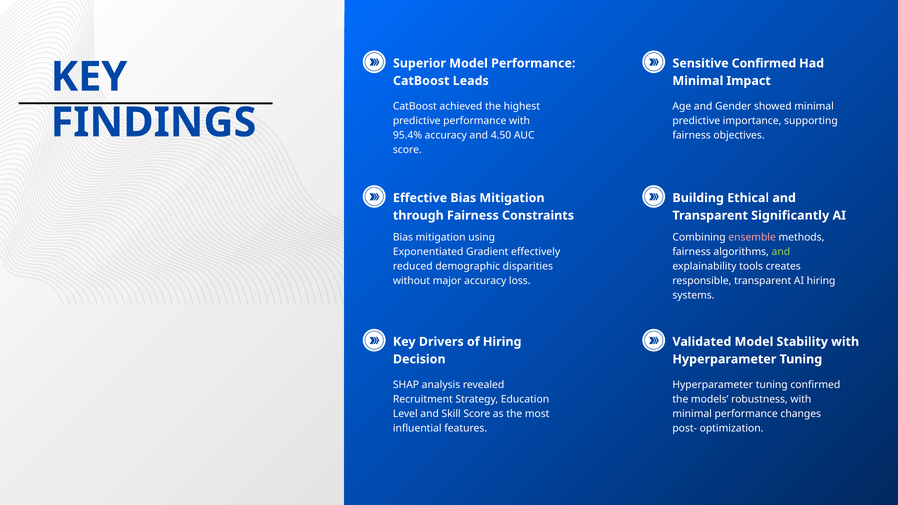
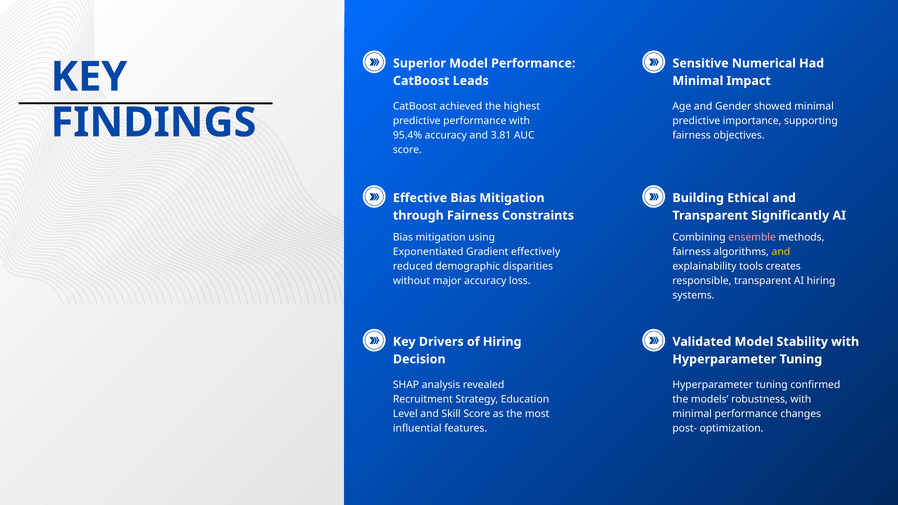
Sensitive Confirmed: Confirmed -> Numerical (764, 63)
4.50: 4.50 -> 3.81 (501, 135)
and colour: light green -> yellow (781, 252)
